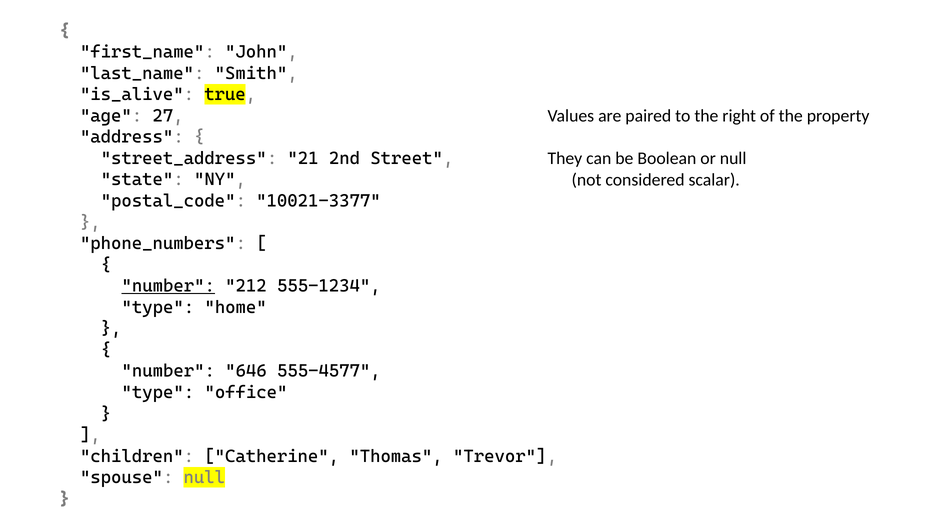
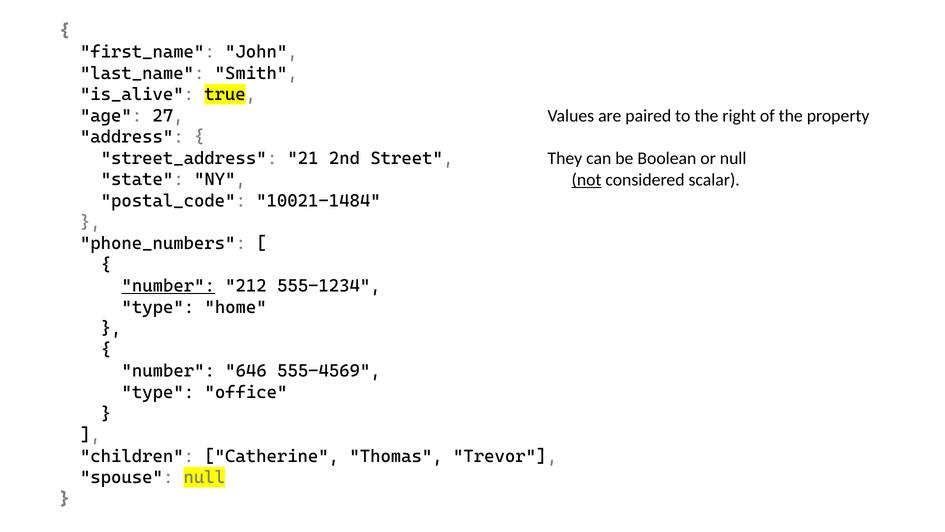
not underline: none -> present (587, 180)
10021-3377: 10021-3377 -> 10021-1484 (318, 201)
555-4577: 555-4577 -> 555-4569 (329, 371)
